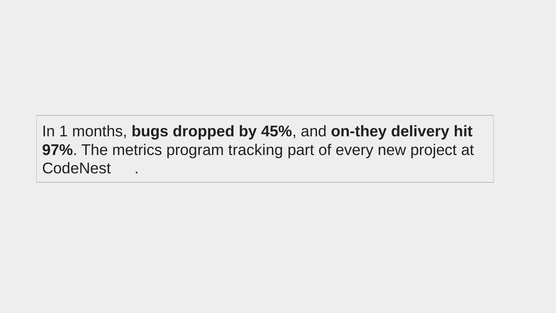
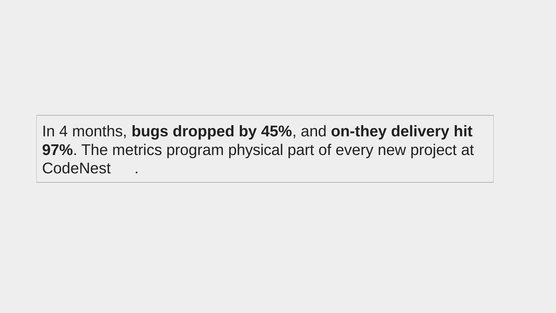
1: 1 -> 4 (64, 131)
tracking: tracking -> physical (256, 150)
